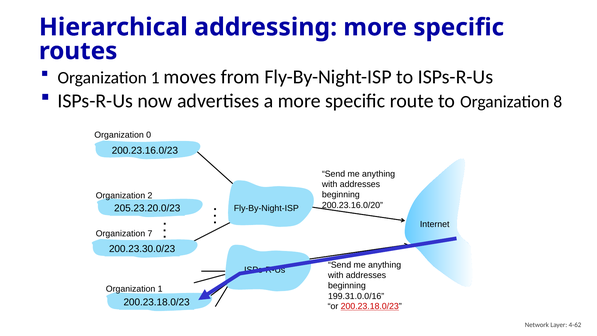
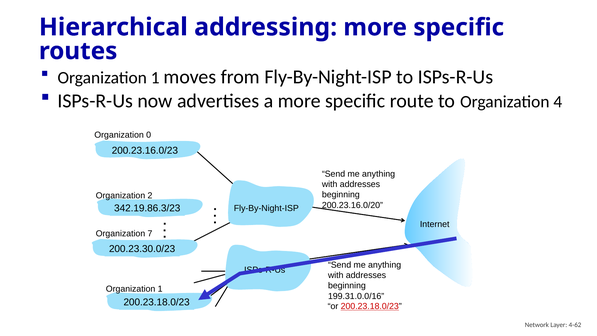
8: 8 -> 4 (558, 102)
205.23.20.0/23: 205.23.20.0/23 -> 342.19.86.3/23 (147, 208)
